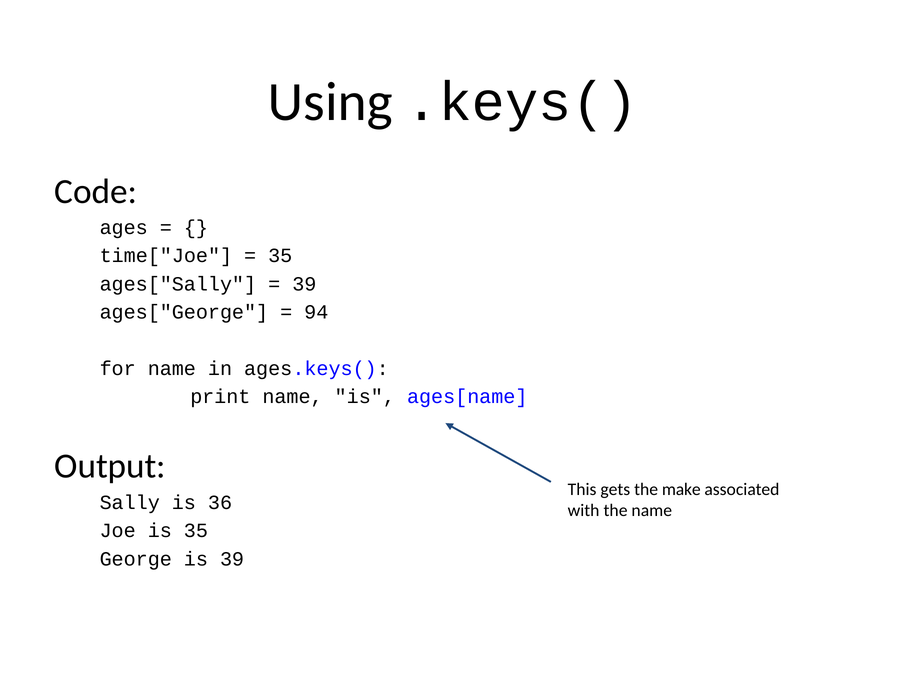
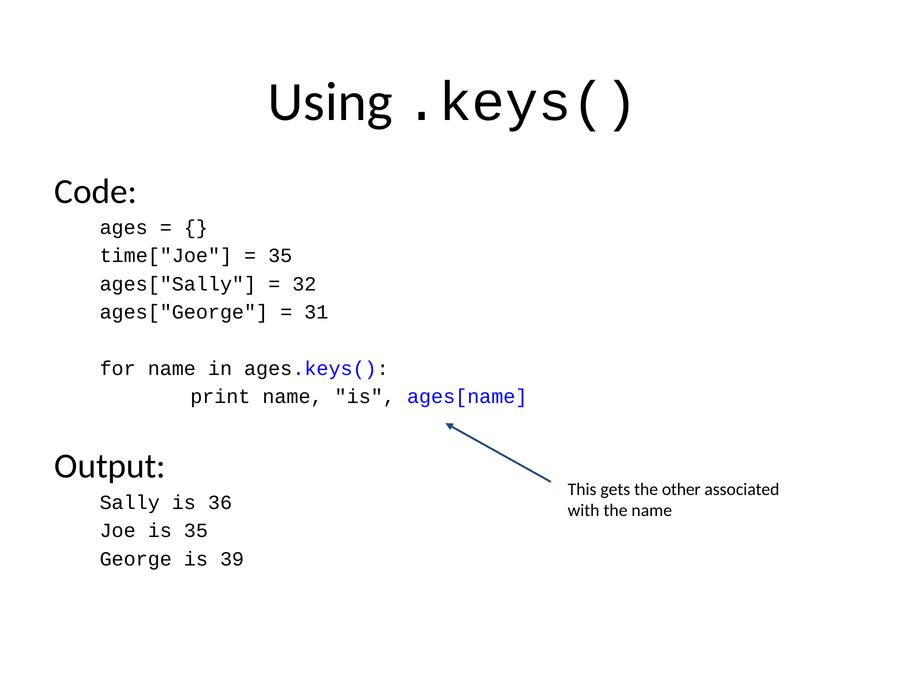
39: 39 -> 32 (304, 284)
94: 94 -> 31 (316, 312)
make: make -> other (681, 489)
